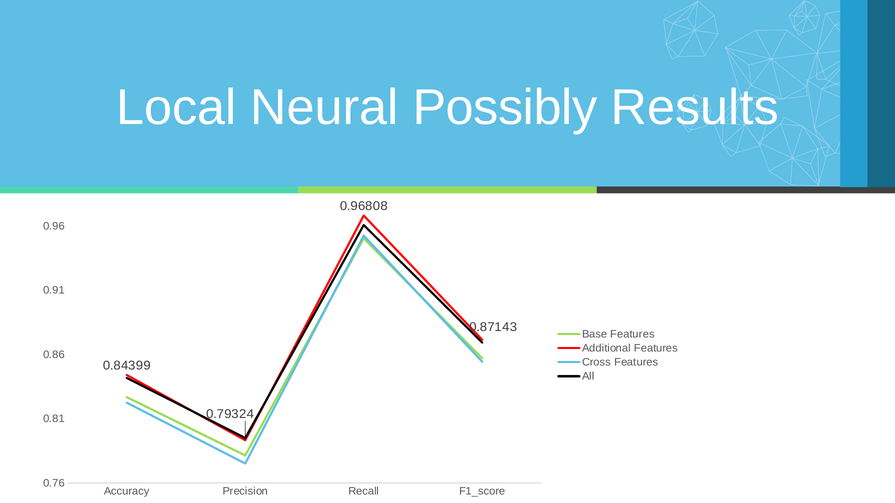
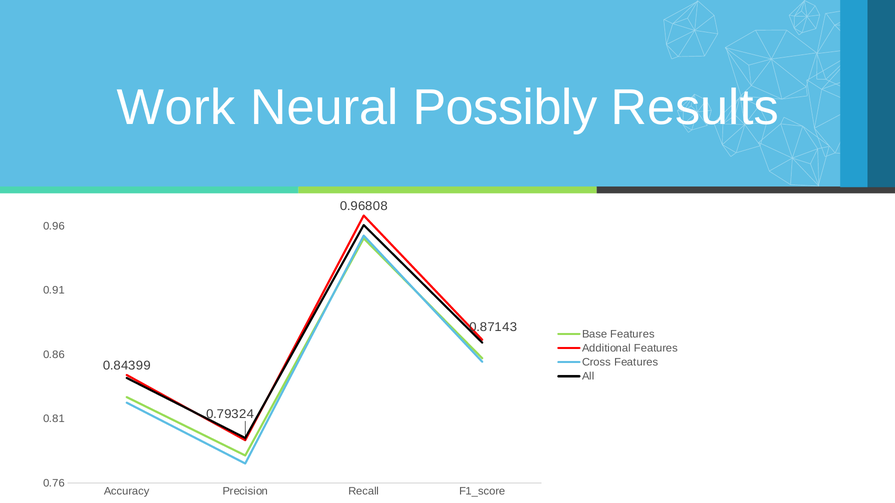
Local: Local -> Work (176, 108)
